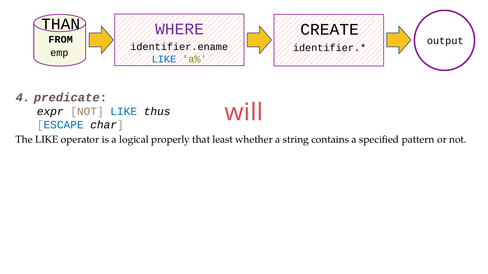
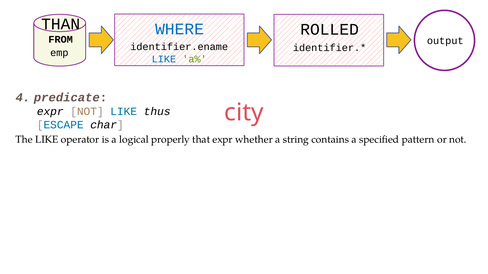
WHERE colour: purple -> blue (180, 29)
CREATE: CREATE -> ROLLED (330, 30)
will: will -> city (244, 113)
that least: least -> expr (223, 140)
